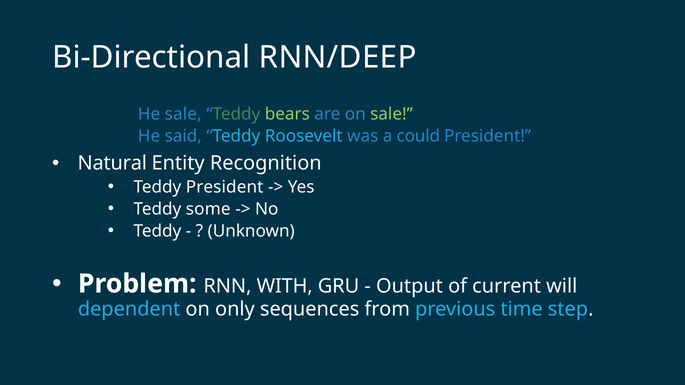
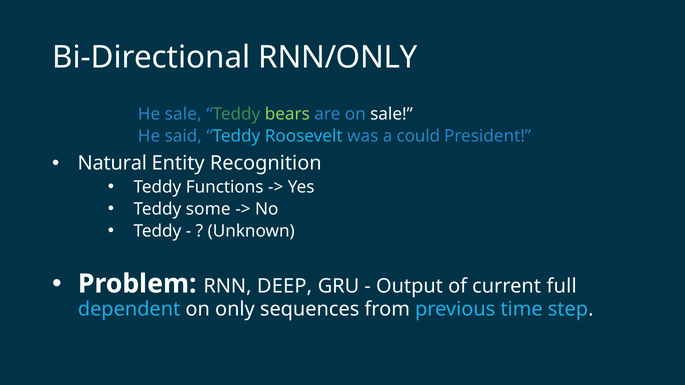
RNN/DEEP: RNN/DEEP -> RNN/ONLY (338, 58)
sale colour: light green -> white (391, 114)
Teddy President: President -> Functions (225, 187)
WITH: WITH -> DEEP (284, 286)
will: will -> full (562, 286)
